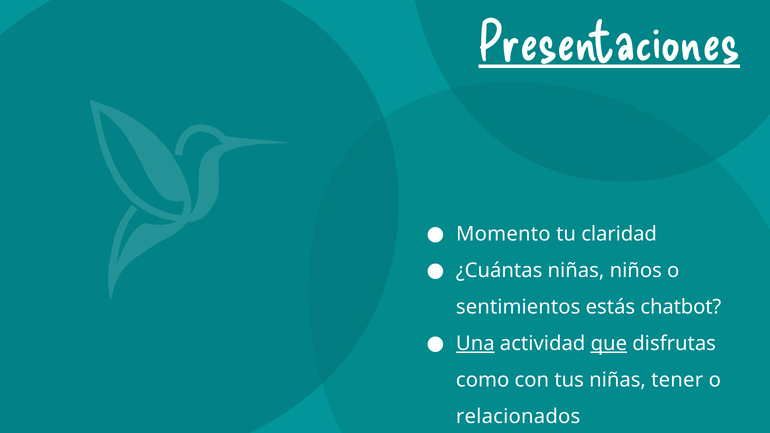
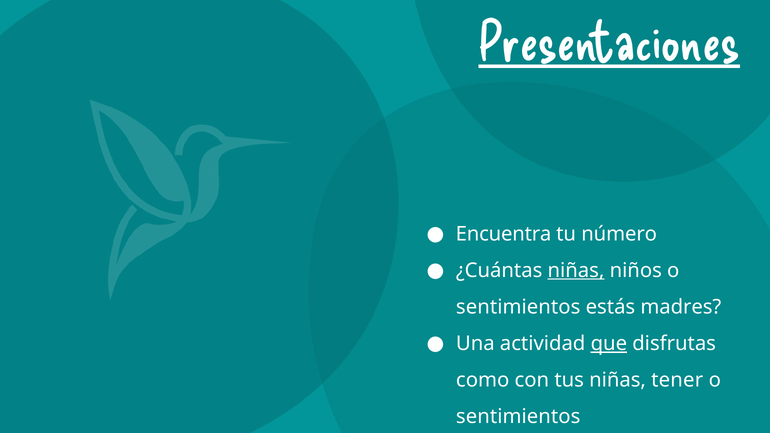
Momento: Momento -> Encuentra (504, 234)
claridad: claridad -> número (619, 234)
niñas underline: none -> present (576, 270)
chatbot: chatbot -> madres (681, 307)
Una underline: present -> none (475, 344)
relacionados: relacionados -> sentimientos (518, 417)
